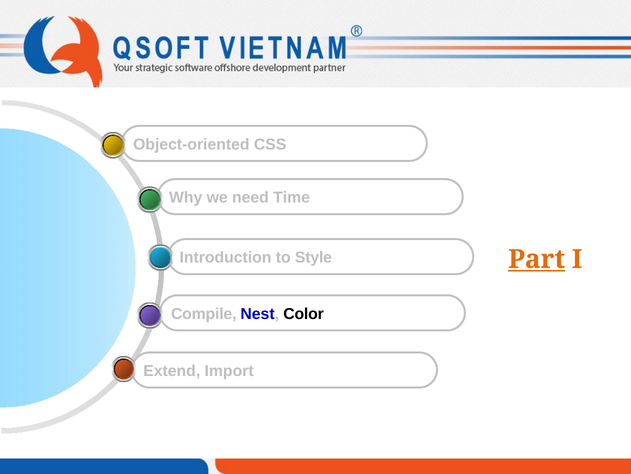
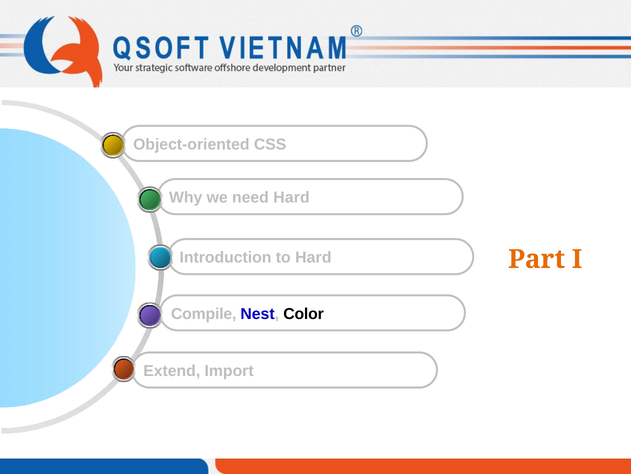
need Time: Time -> Hard (292, 197)
to Style: Style -> Hard (313, 257)
Part underline: present -> none (537, 259)
